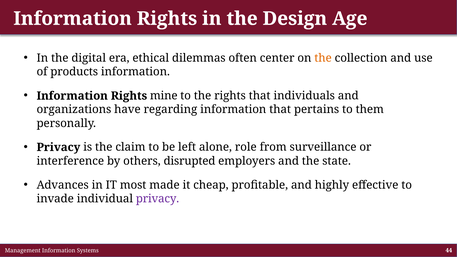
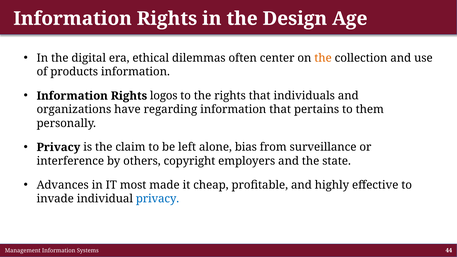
mine: mine -> logos (164, 96)
role: role -> bias (246, 147)
disrupted: disrupted -> copyright (189, 161)
privacy colour: purple -> blue (158, 199)
